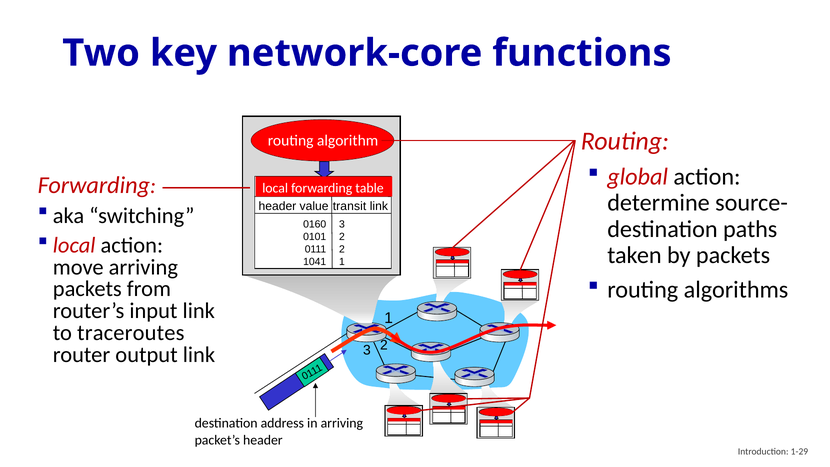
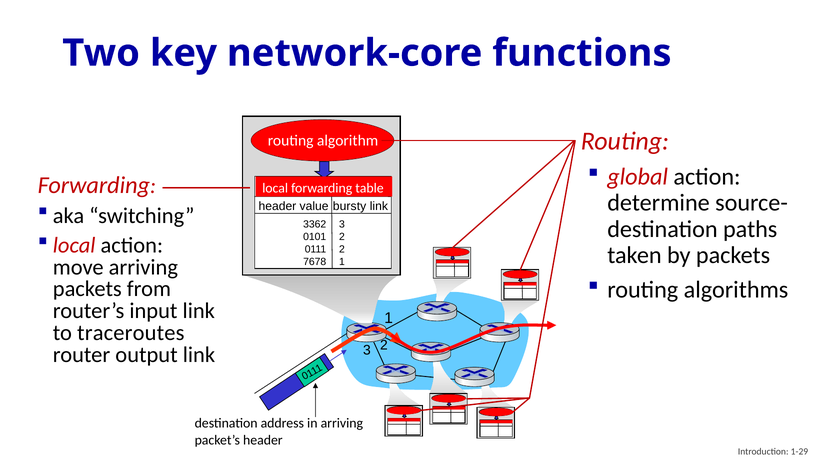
transit: transit -> bursty (350, 206)
0160: 0160 -> 3362 (315, 224)
1041: 1041 -> 7678 (315, 262)
